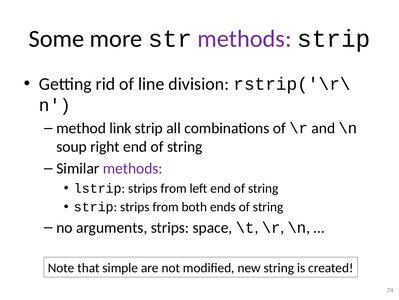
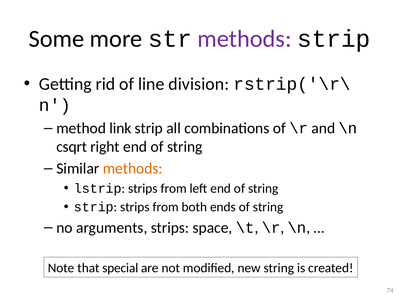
soup: soup -> csqrt (72, 146)
methods colour: purple -> orange (133, 168)
simple: simple -> special (120, 267)
